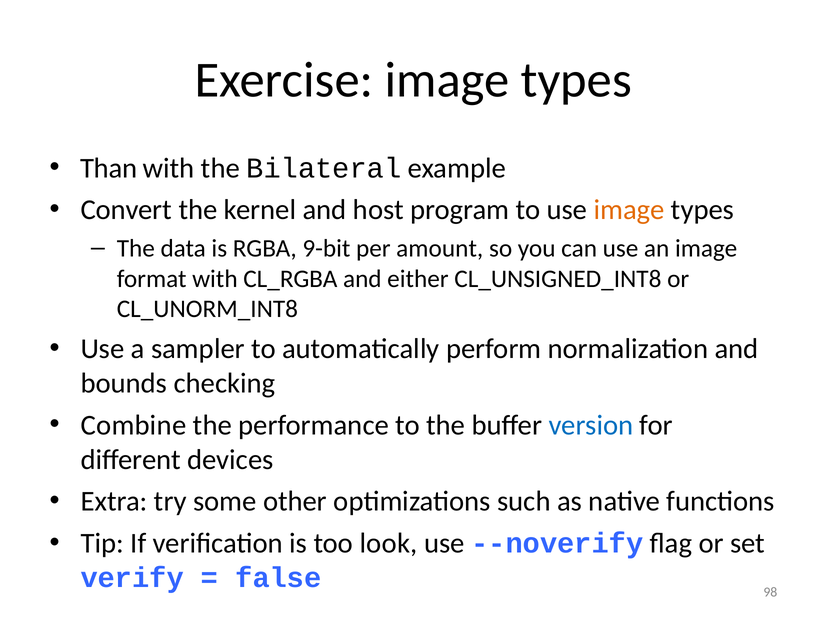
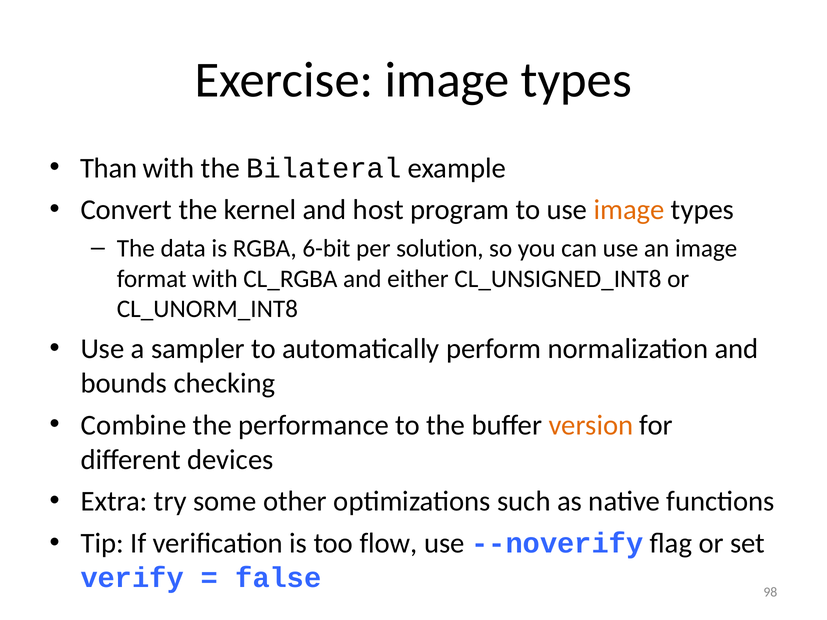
9-bit: 9-bit -> 6-bit (326, 248)
amount: amount -> solution (440, 248)
version colour: blue -> orange (591, 425)
look: look -> flow (389, 543)
